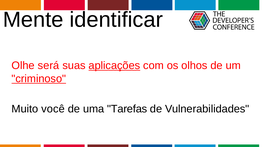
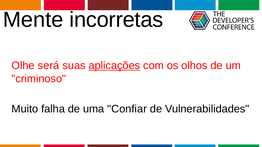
identificar: identificar -> incorretas (116, 20)
criminoso underline: present -> none (39, 79)
você: você -> falha (53, 109)
Tarefas: Tarefas -> Confiar (127, 109)
